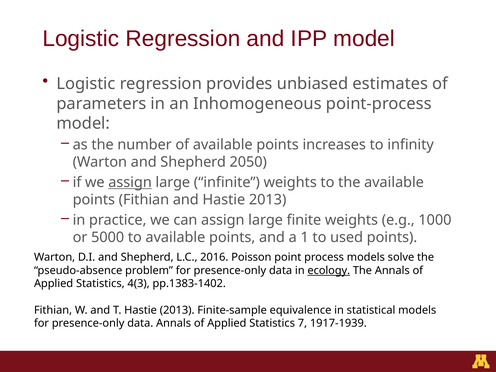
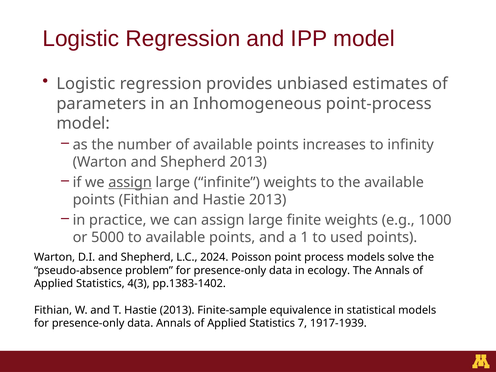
Shepherd 2050: 2050 -> 2013 (248, 162)
2016: 2016 -> 2024 (214, 257)
ecology underline: present -> none (329, 270)
